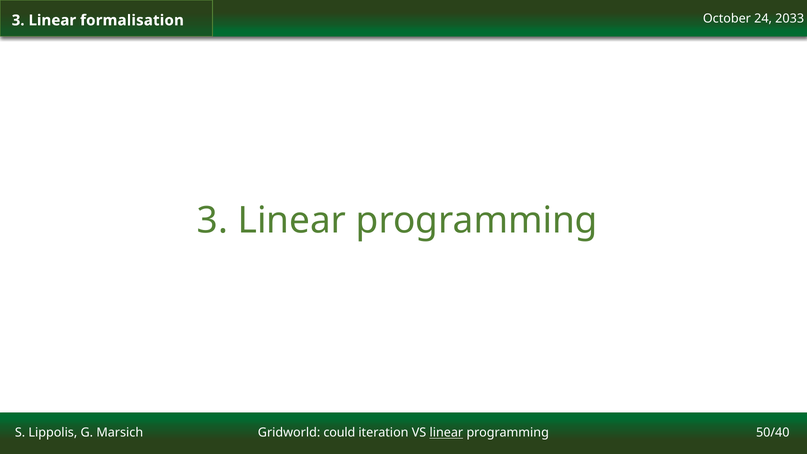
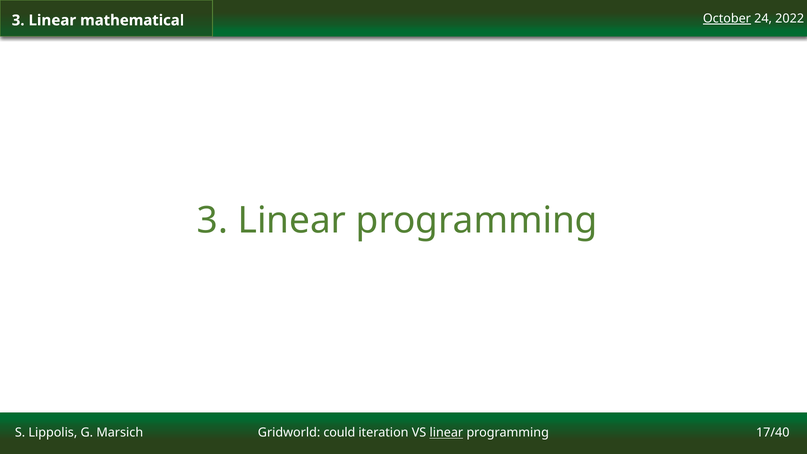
October underline: none -> present (727, 19)
2033: 2033 -> 2022 (790, 19)
formalisation: formalisation -> mathematical (132, 20)
50/40: 50/40 -> 17/40 (773, 433)
